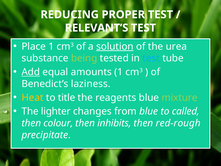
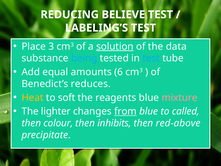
PROPER: PROPER -> BELIEVE (123, 15)
RELEVANT’S: RELEVANT’S -> LABELING’S (97, 28)
Place 1: 1 -> 3 (51, 46)
urea: urea -> data (176, 46)
being colour: light green -> light blue (84, 58)
Add underline: present -> none (31, 72)
amounts 1: 1 -> 6 (119, 72)
laziness: laziness -> reduces (91, 84)
title: title -> soft (67, 97)
mixture colour: light green -> pink (180, 97)
from underline: none -> present (125, 111)
red-rough: red-rough -> red-above (178, 123)
